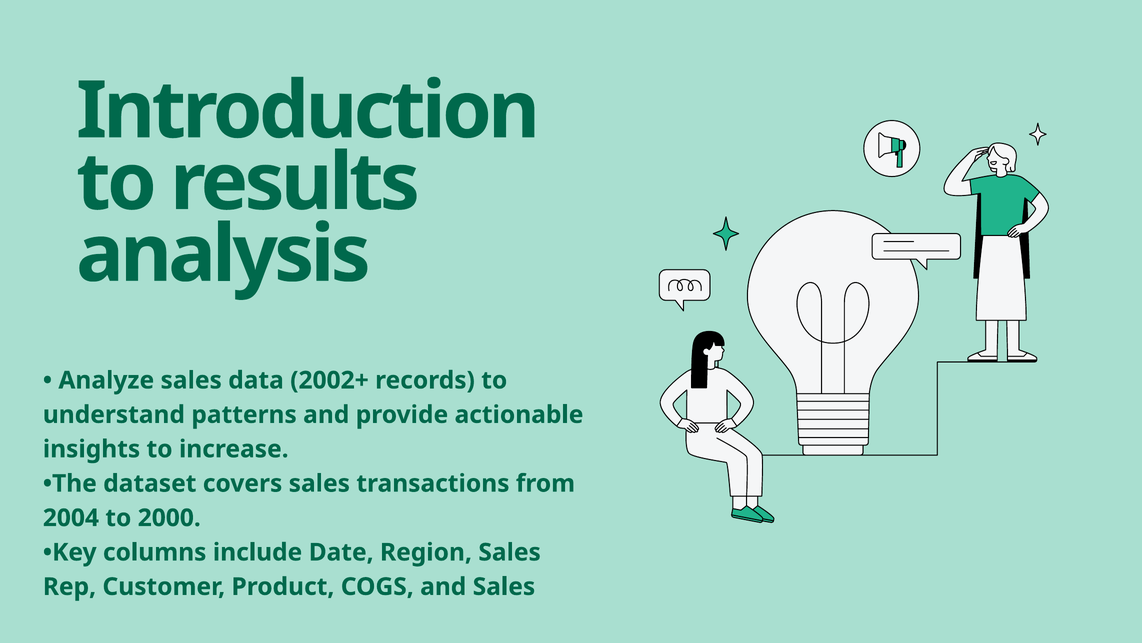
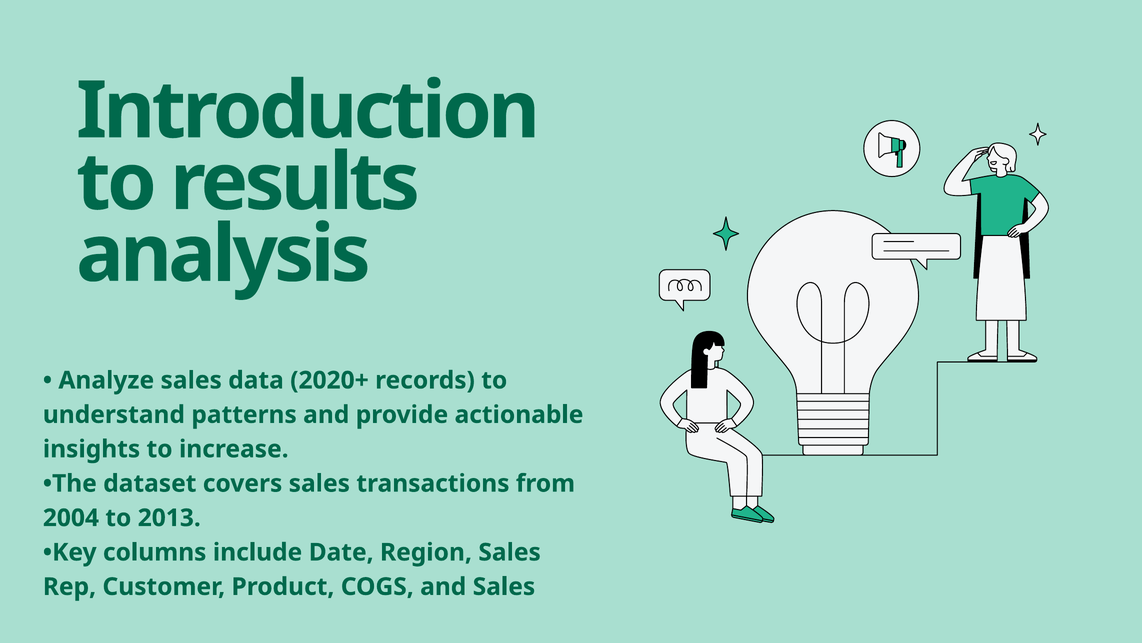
2002+: 2002+ -> 2020+ (329, 380)
2000: 2000 -> 2013 (169, 517)
